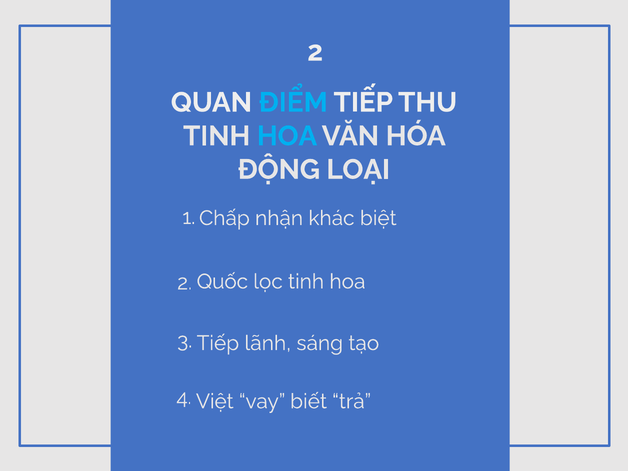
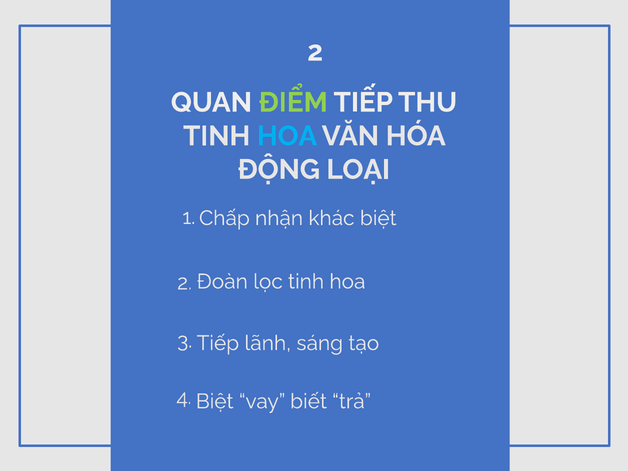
ĐIỂM colour: light blue -> light green (293, 103)
Quốc: Quốc -> Đoàn (222, 282)
4 Việt: Việt -> Biệt (215, 401)
